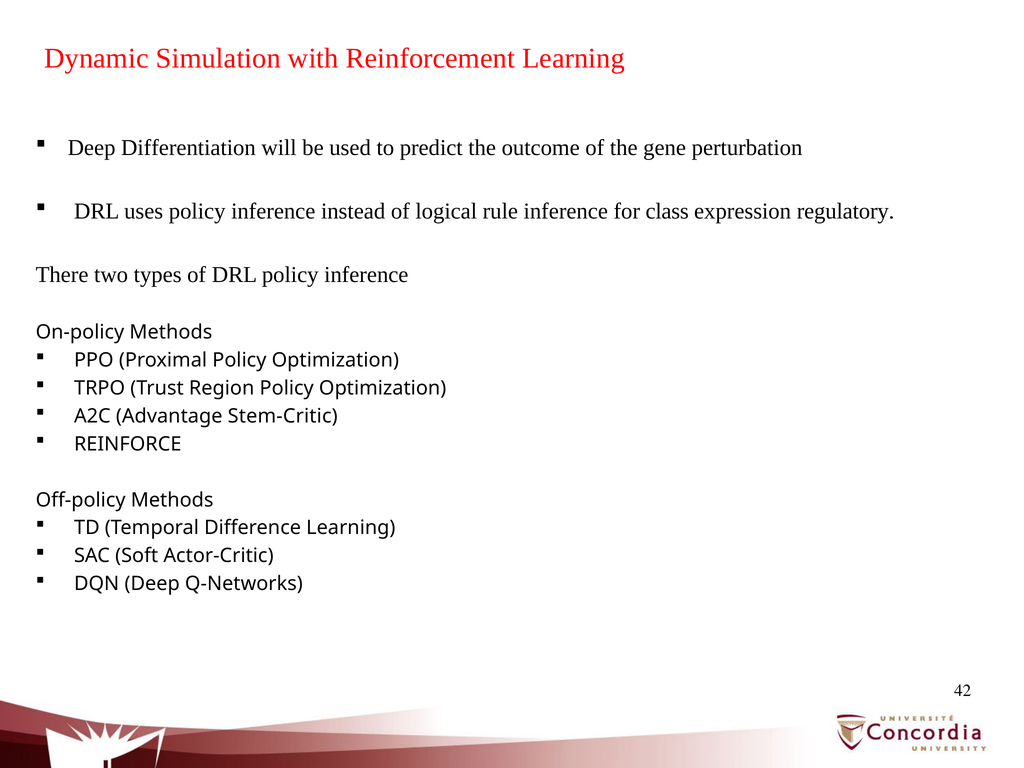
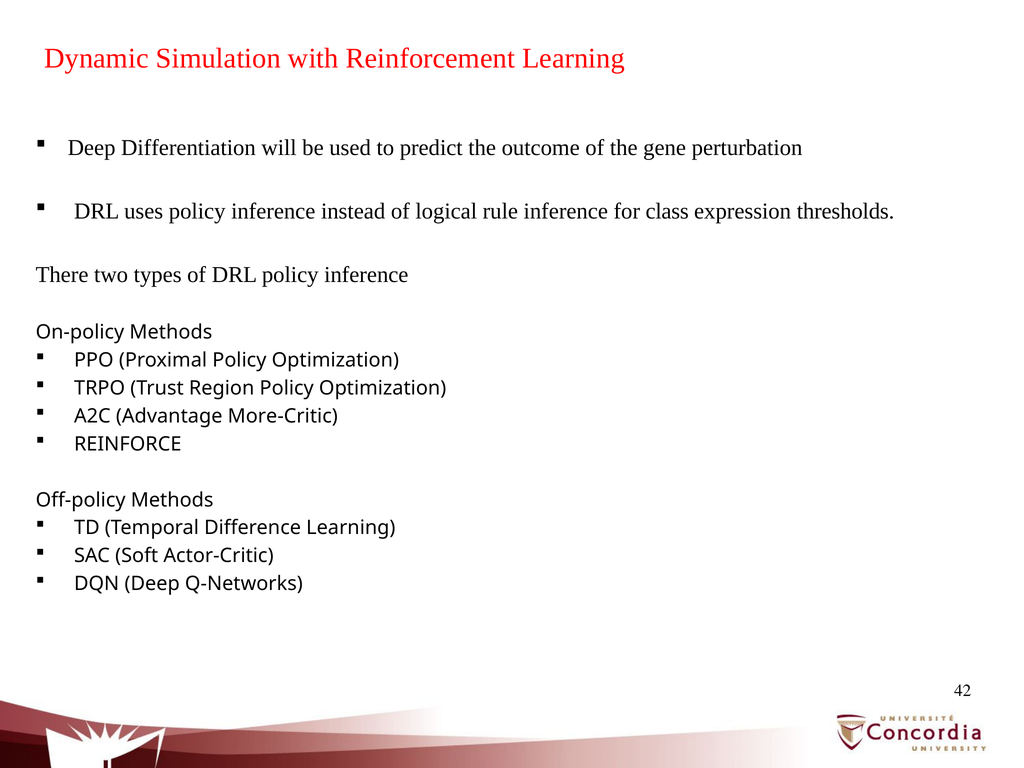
regulatory: regulatory -> thresholds (846, 211)
Stem-Critic: Stem-Critic -> More-Critic (283, 416)
